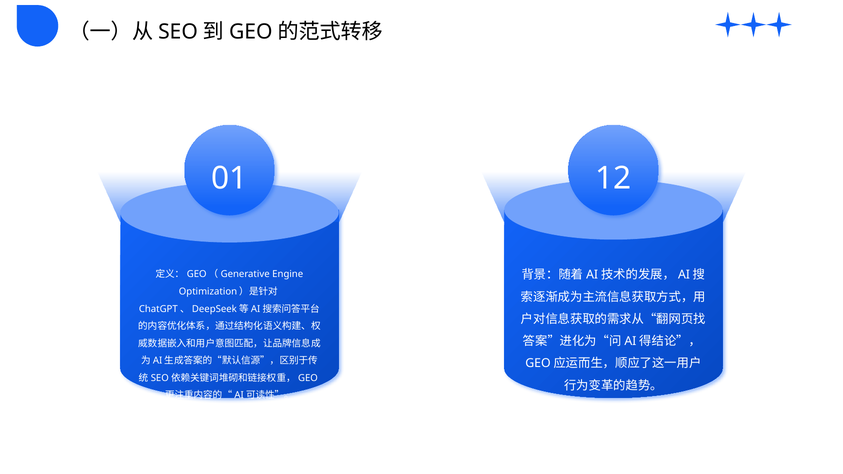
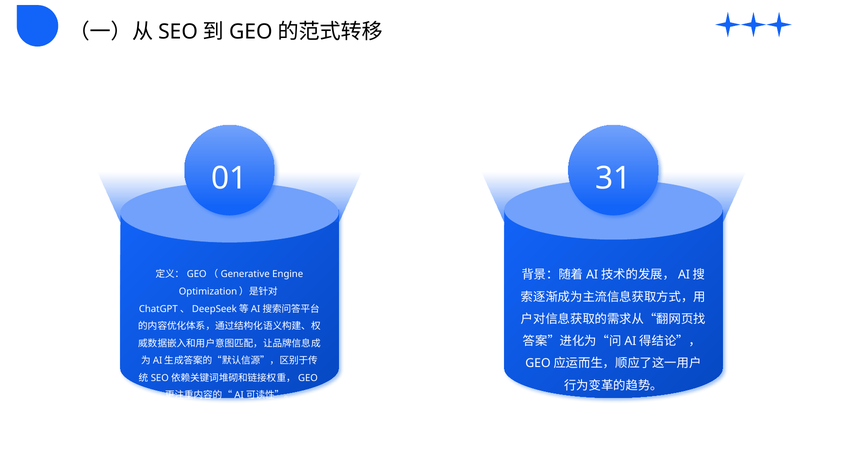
12: 12 -> 31 (613, 178)
